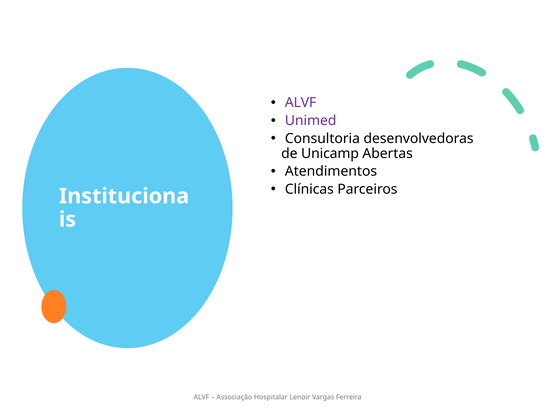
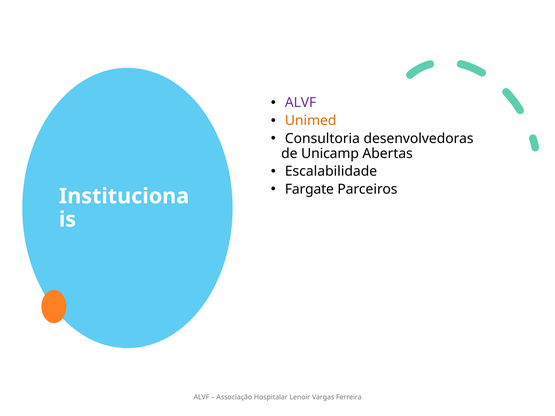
Unimed colour: purple -> orange (311, 121)
Atendimentos: Atendimentos -> Escalabilidade (331, 171)
Clínicas: Clínicas -> Fargate (309, 189)
